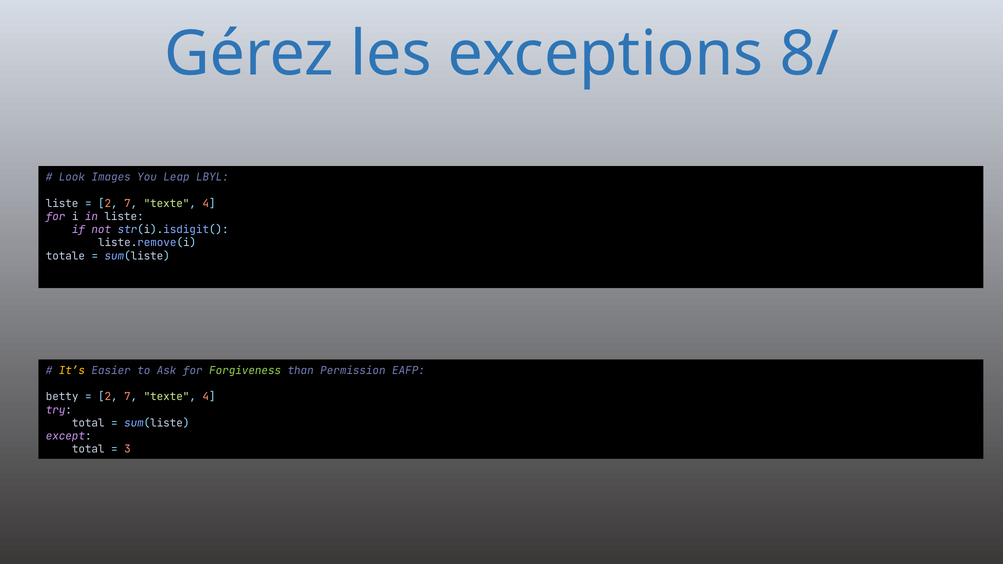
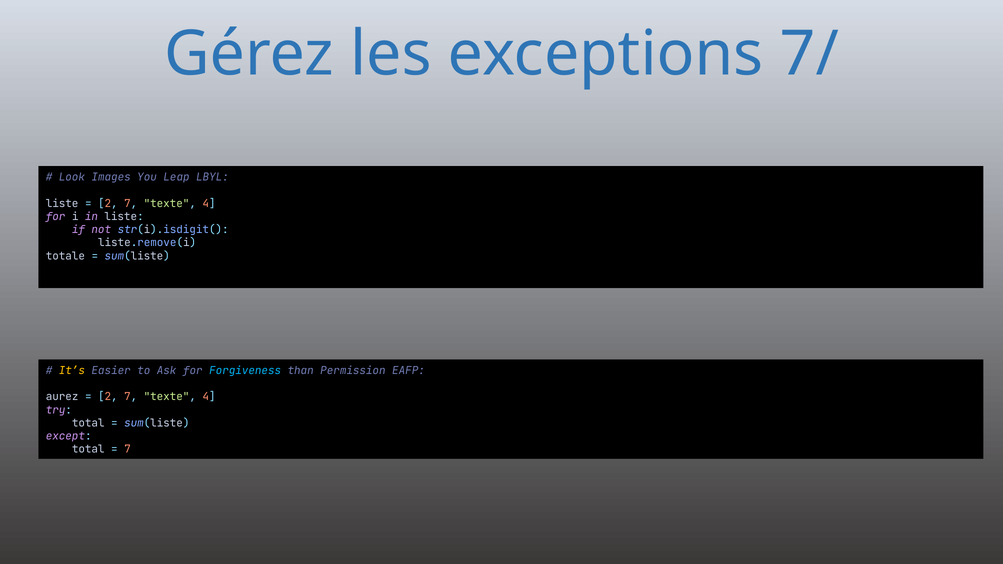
8/: 8/ -> 7/ (809, 54)
Forgiveness colour: light green -> light blue (245, 371)
betty: betty -> aurez (62, 397)
3: 3 -> 7 (127, 450)
